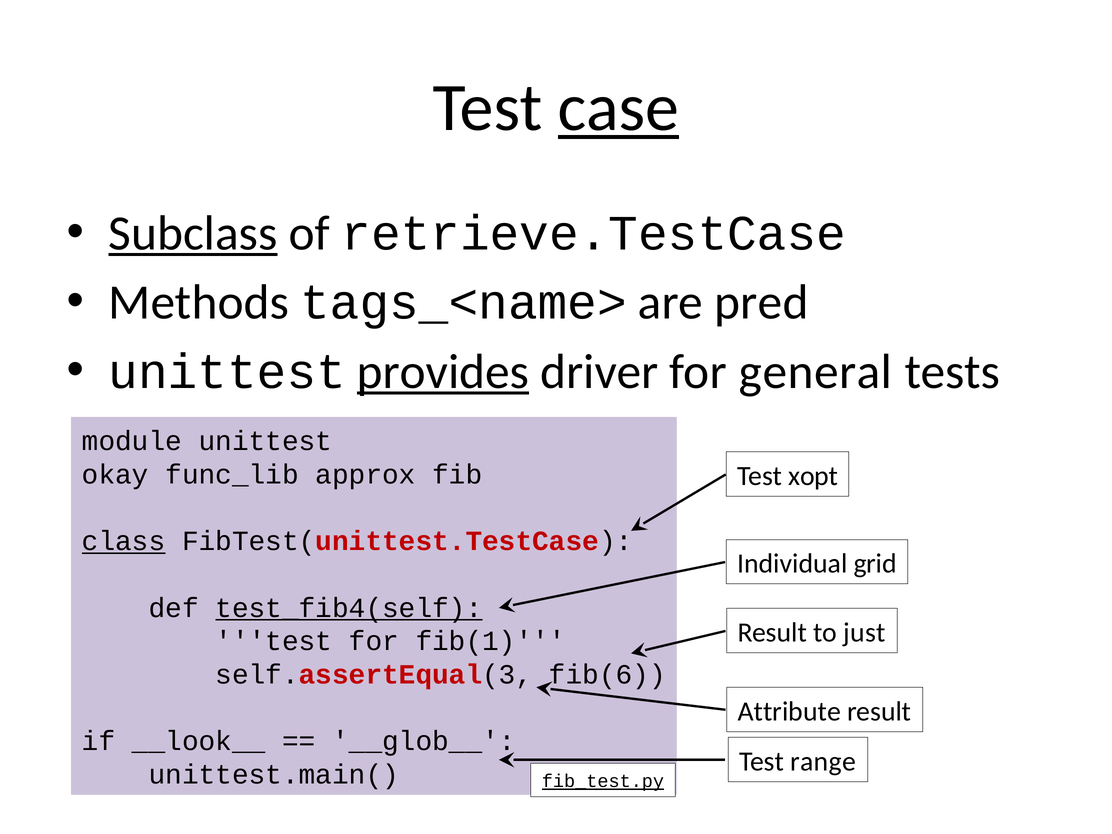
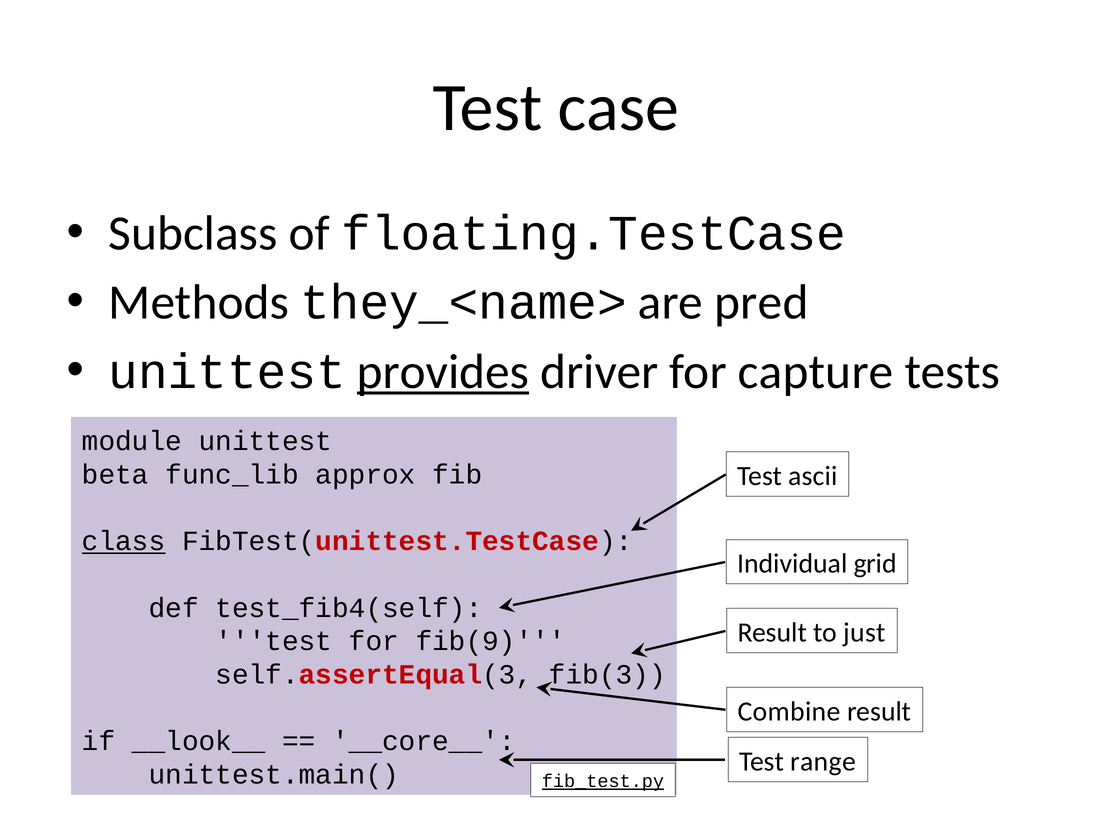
case underline: present -> none (618, 108)
Subclass underline: present -> none (193, 233)
retrieve.TestCase: retrieve.TestCase -> floating.TestCase (594, 233)
tags_<name>: tags_<name> -> they_<name> (464, 302)
general: general -> capture (816, 372)
okay: okay -> beta (115, 474)
xopt: xopt -> ascii (813, 476)
test_fib4(self underline: present -> none (349, 608)
fib(1: fib(1 -> fib(9 (491, 641)
fib(6: fib(6 -> fib(3 (607, 675)
Attribute: Attribute -> Combine (789, 711)
__glob__: __glob__ -> __core__ (424, 741)
